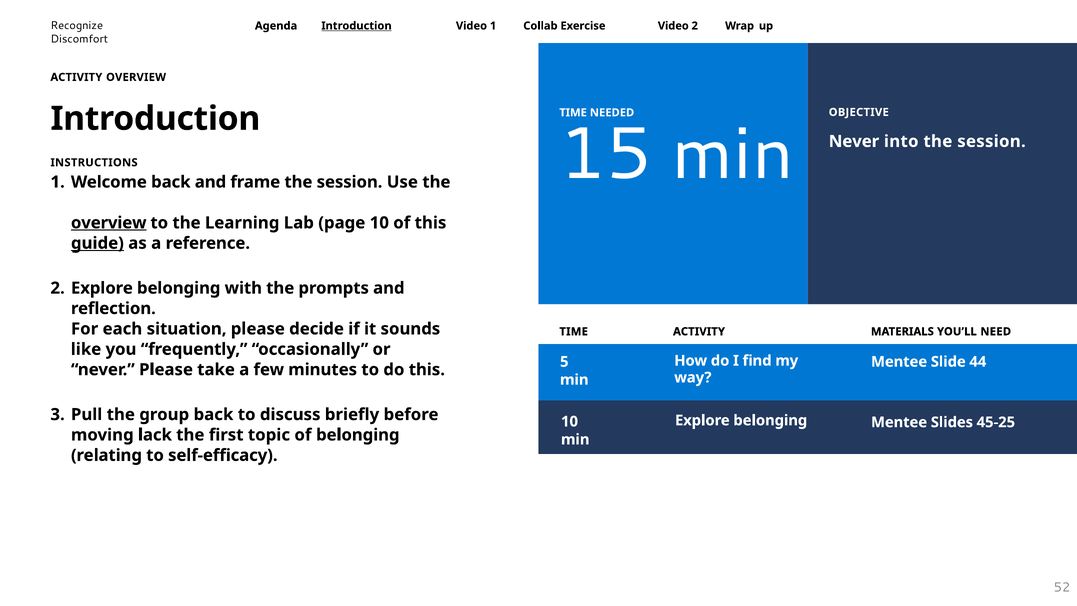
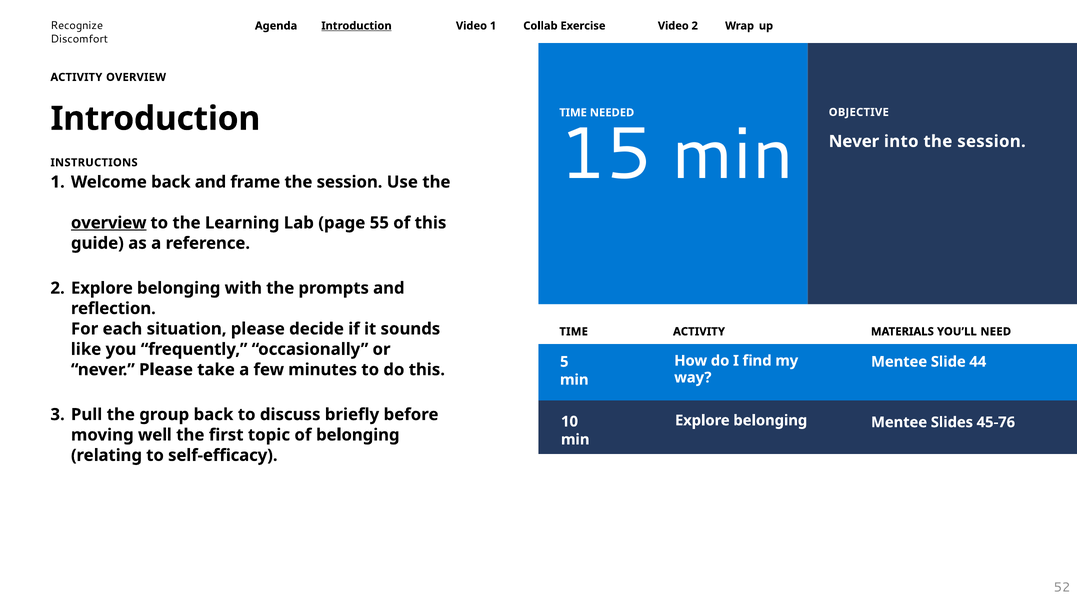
page 10: 10 -> 55 (379, 223)
guide underline: present -> none (97, 243)
45-25: 45-25 -> 45-76 (996, 422)
lack: lack -> well (155, 435)
